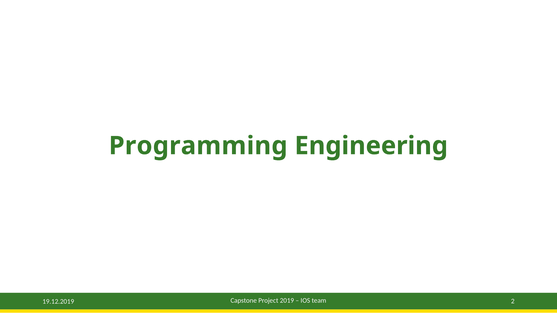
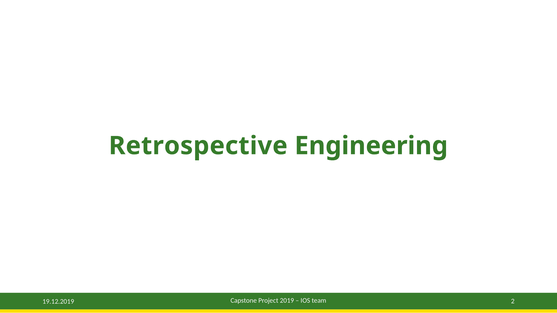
Programming: Programming -> Retrospective (198, 146)
